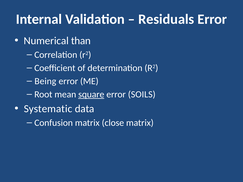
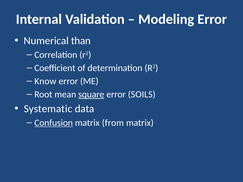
Residuals: Residuals -> Modeling (166, 19)
Being: Being -> Know (45, 81)
Confusion underline: none -> present (54, 123)
close: close -> from (113, 123)
